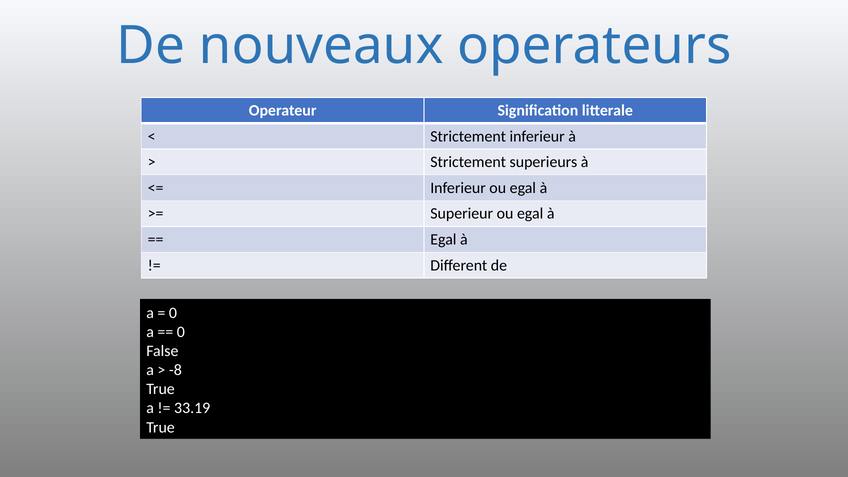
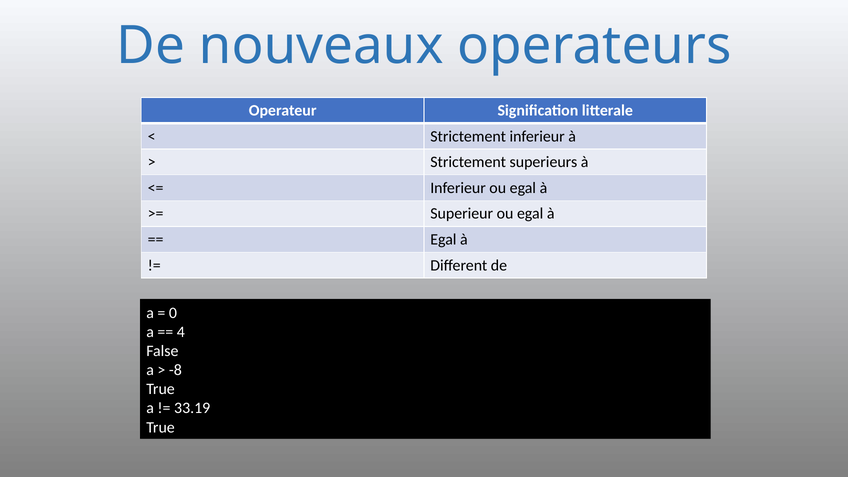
0: 0 -> 4 (181, 332)
